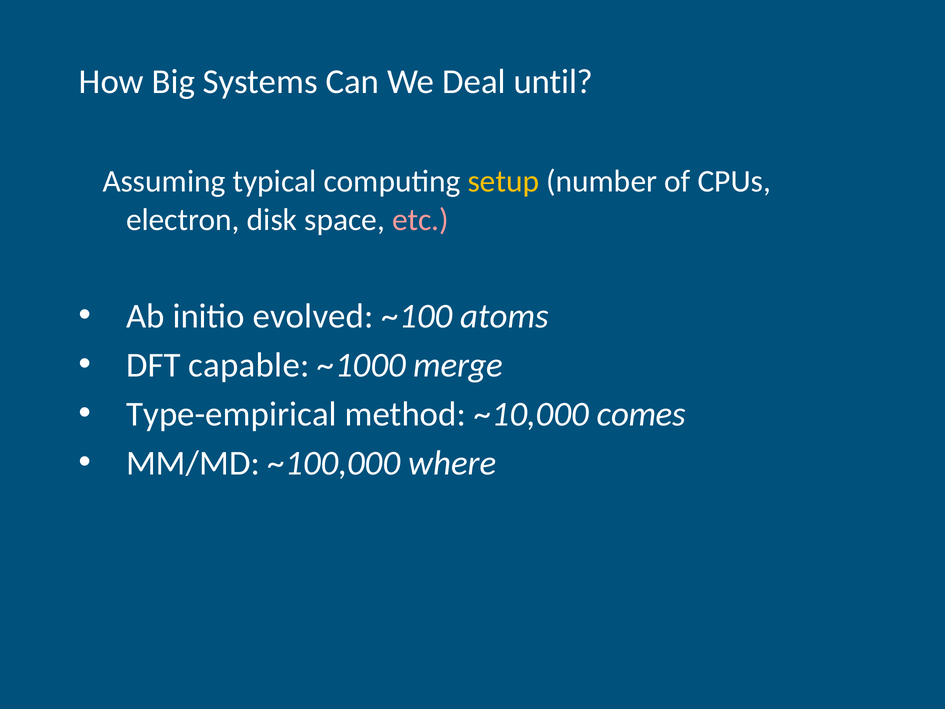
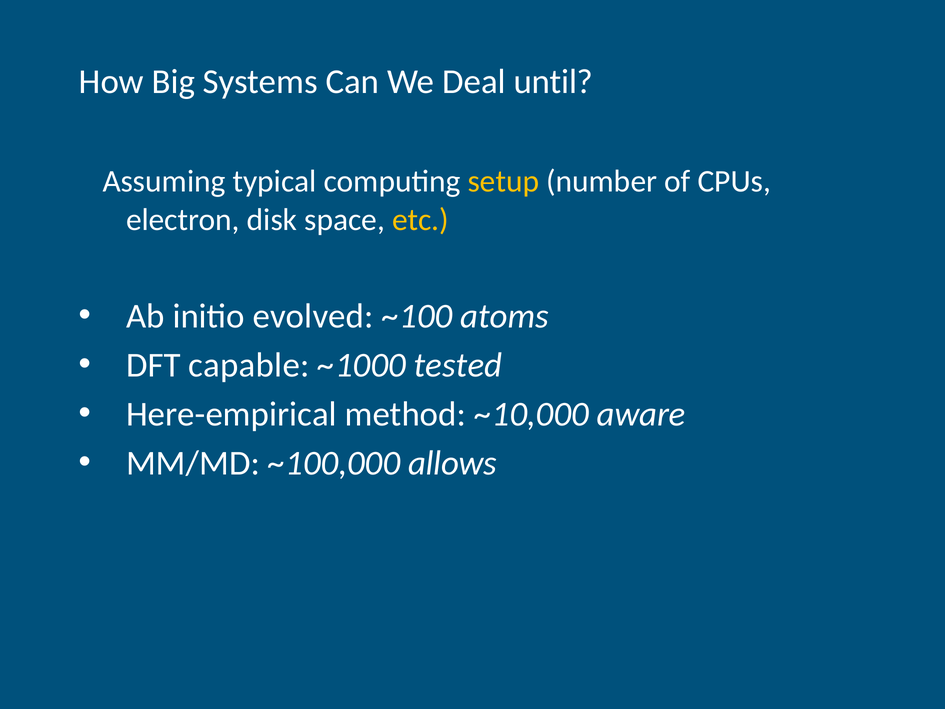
etc colour: pink -> yellow (420, 220)
merge: merge -> tested (458, 365)
Type-empirical: Type-empirical -> Here-empirical (232, 414)
comes: comes -> aware (641, 414)
where: where -> allows (452, 463)
